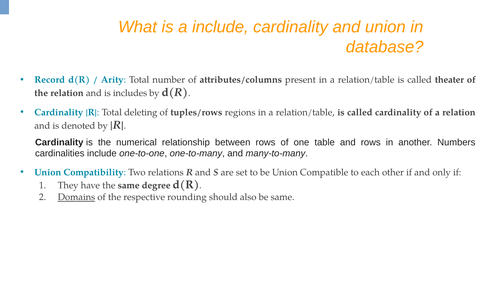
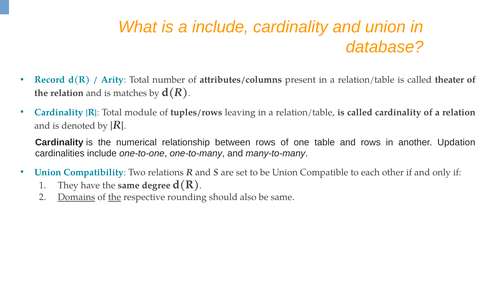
includes: includes -> matches (130, 93)
deleting: deleting -> module (141, 112)
regions: regions -> leaving (240, 112)
Numbers: Numbers -> Updation (456, 142)
the underline: none -> present (115, 197)
